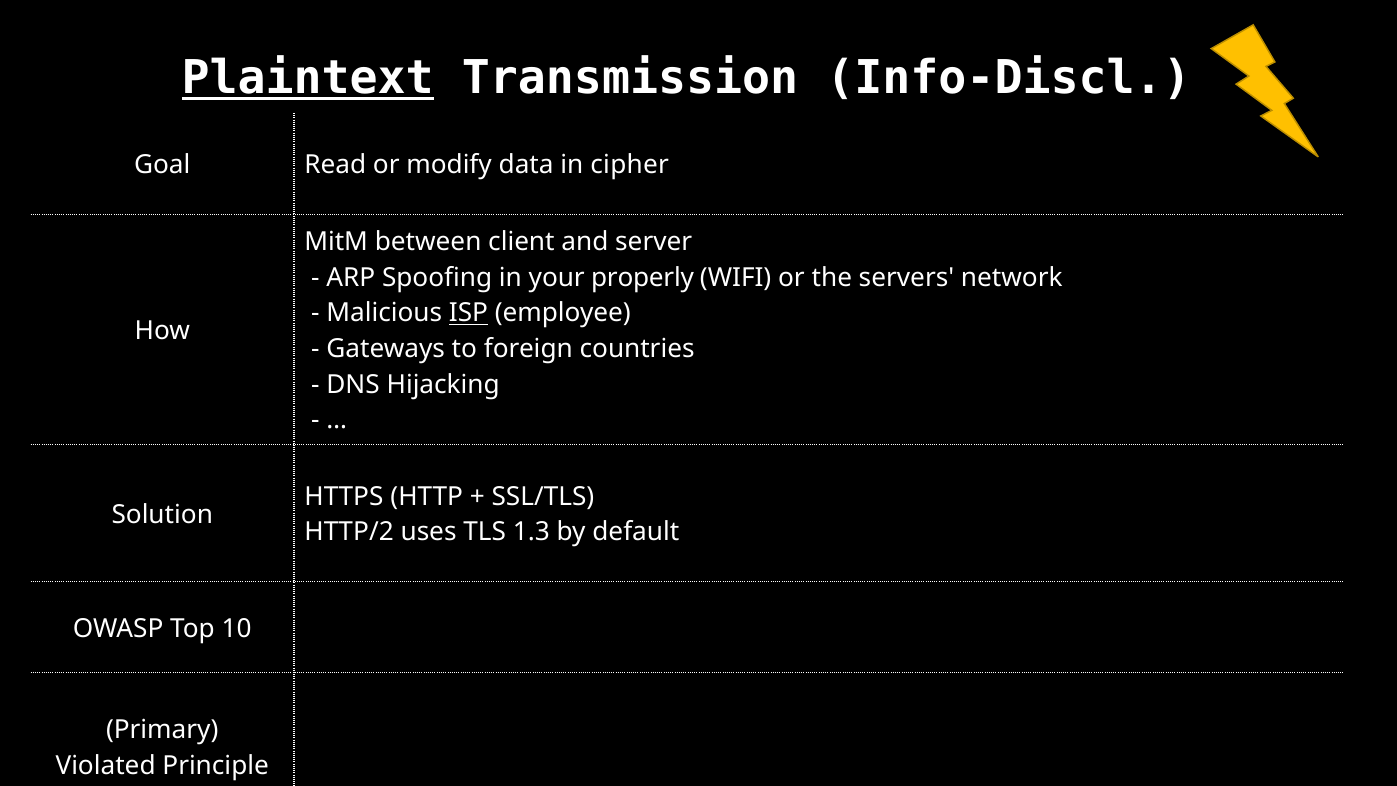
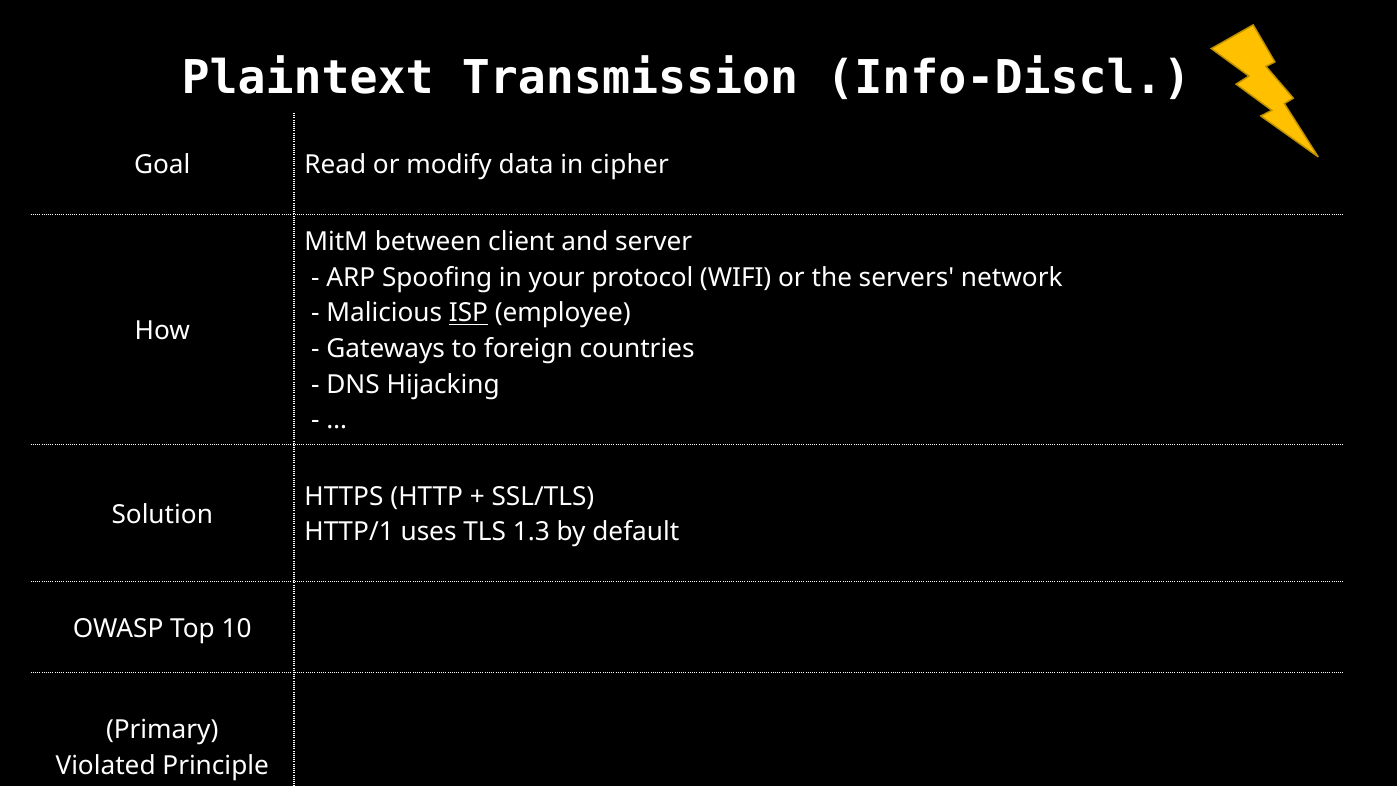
Plaintext underline: present -> none (308, 78)
properly: properly -> protocol (642, 277)
HTTP/2: HTTP/2 -> HTTP/1 (349, 532)
